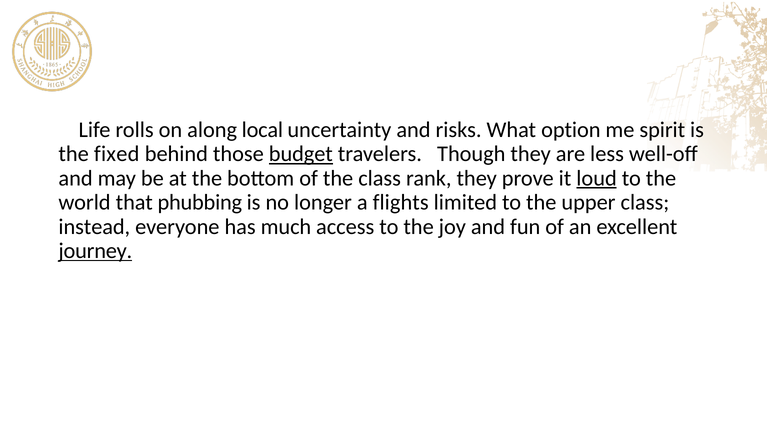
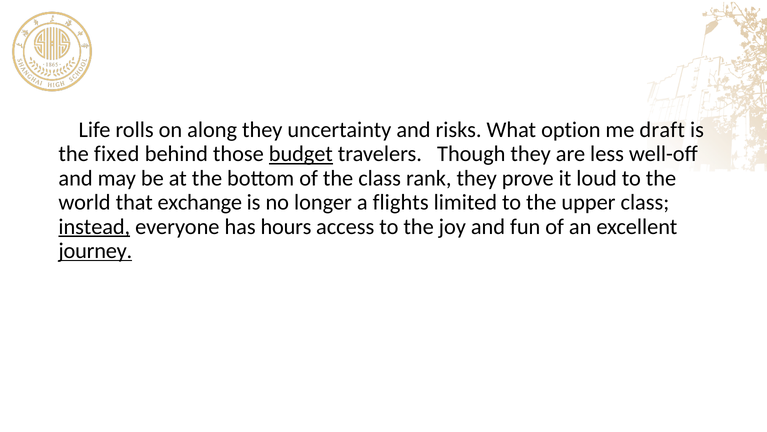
along local: local -> they (262, 130)
spirit: spirit -> draft (662, 130)
loud underline: present -> none (597, 178)
phubbing: phubbing -> exchange (200, 202)
instead underline: none -> present (94, 226)
much: much -> hours (286, 226)
